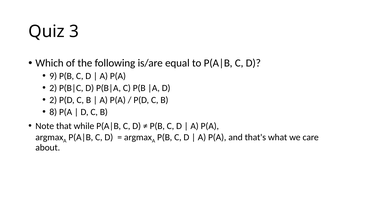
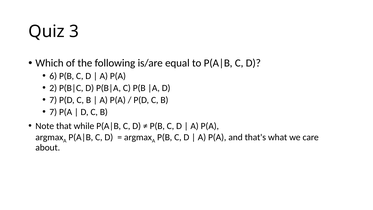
9: 9 -> 6 (53, 76)
2: 2 -> 7 (53, 100)
8: 8 -> 7 (53, 112)
